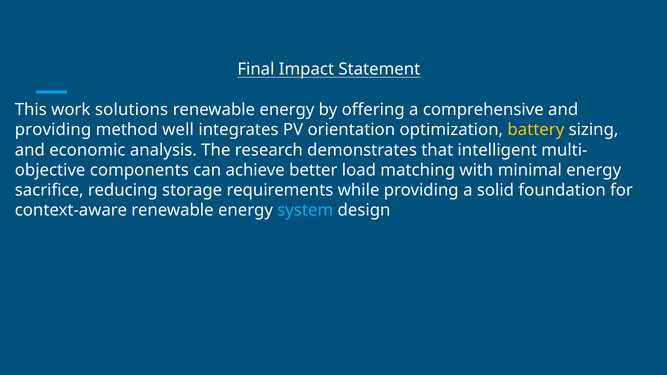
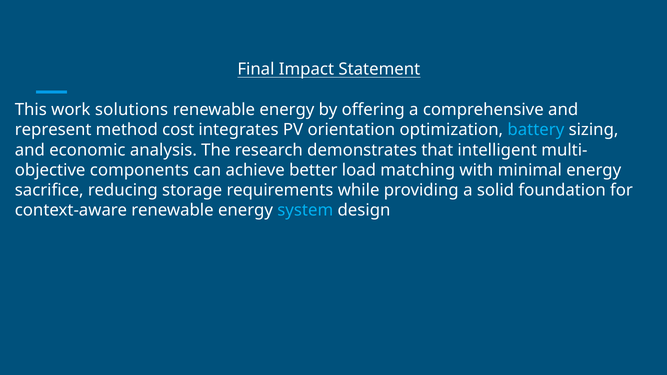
providing: providing -> represent (53, 130)
well: well -> cost (178, 130)
battery colour: yellow -> light blue (536, 130)
